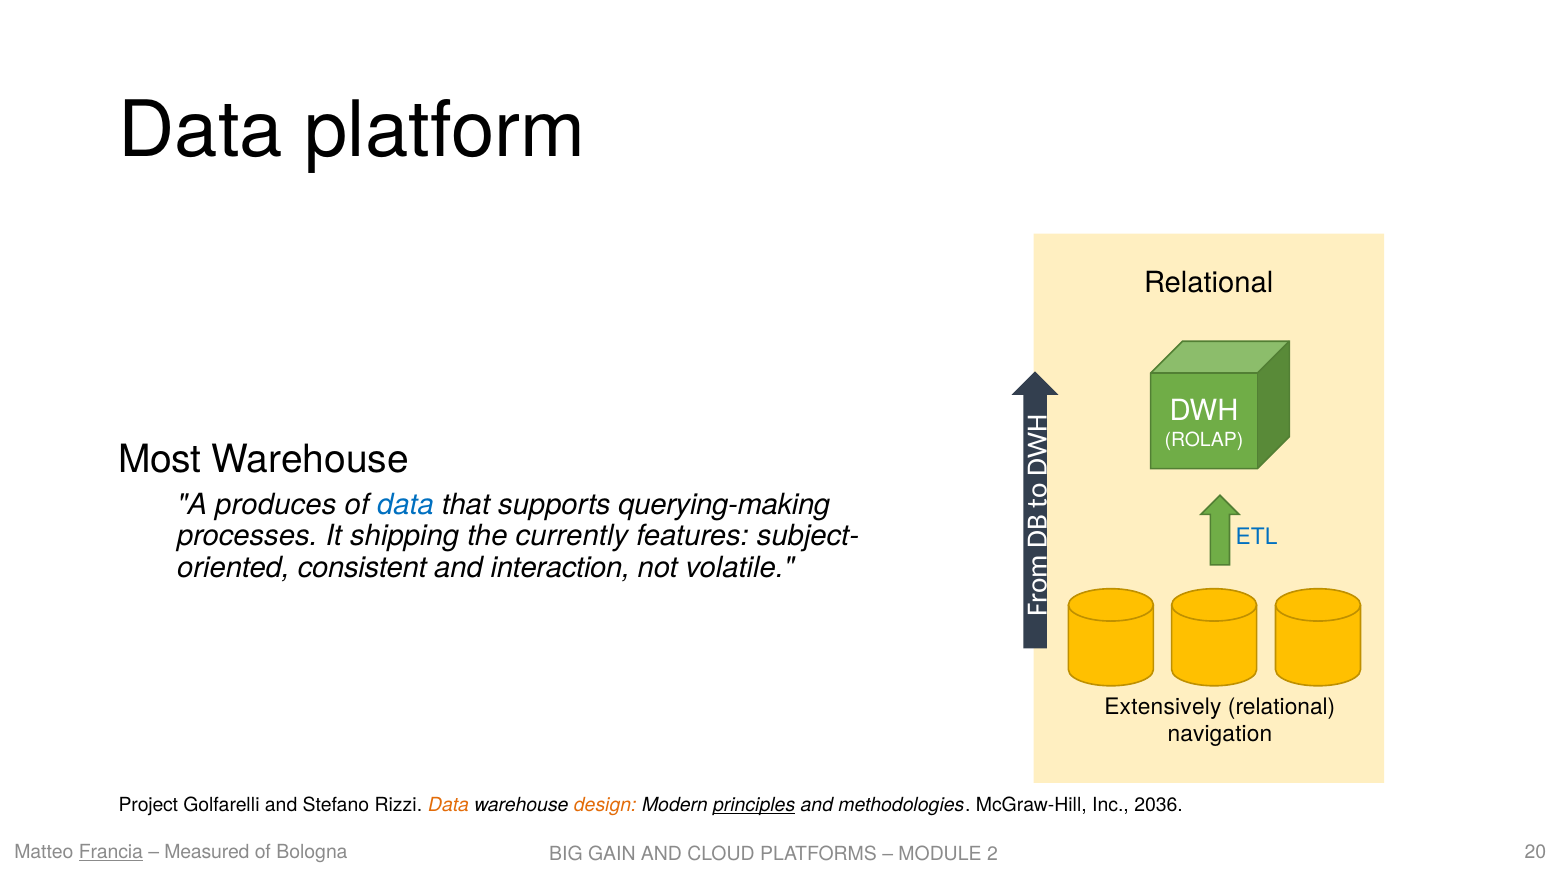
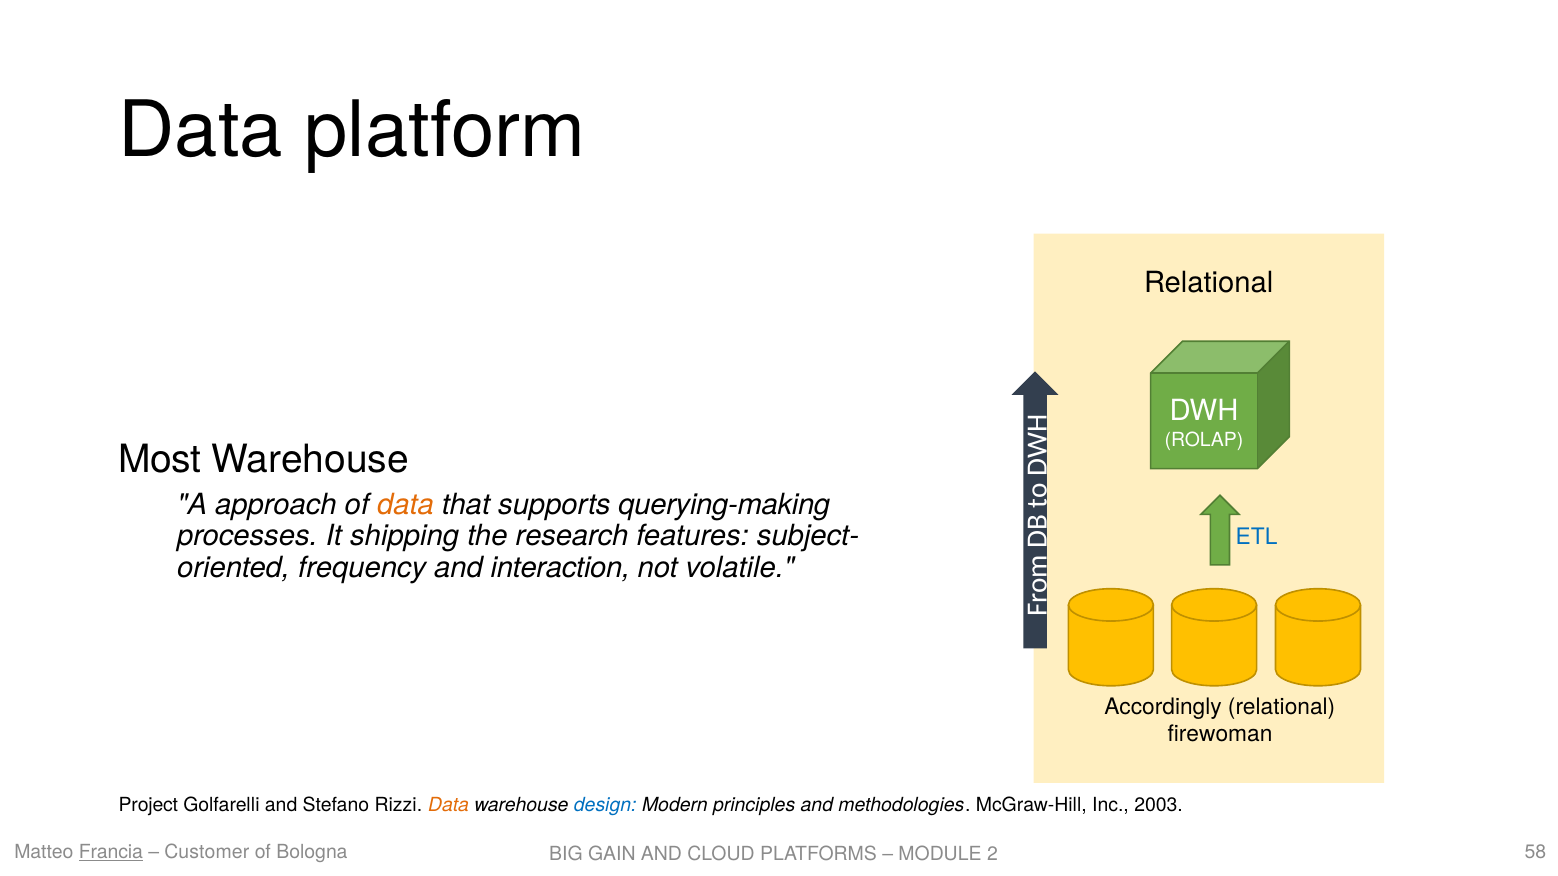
produces: produces -> approach (276, 505)
data colour: blue -> orange (405, 505)
currently: currently -> research (572, 536)
consistent: consistent -> frequency (362, 568)
Extensively: Extensively -> Accordingly (1163, 707)
navigation: navigation -> firewoman (1220, 734)
design colour: orange -> blue (605, 805)
principles underline: present -> none (754, 805)
2036: 2036 -> 2003 (1159, 805)
Measured: Measured -> Customer (207, 852)
20: 20 -> 58 (1535, 852)
